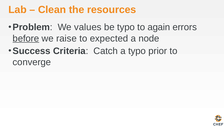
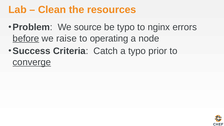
values: values -> source (88, 27)
again: again -> nginx (159, 27)
expected: expected -> operating (109, 38)
converge underline: none -> present (32, 62)
